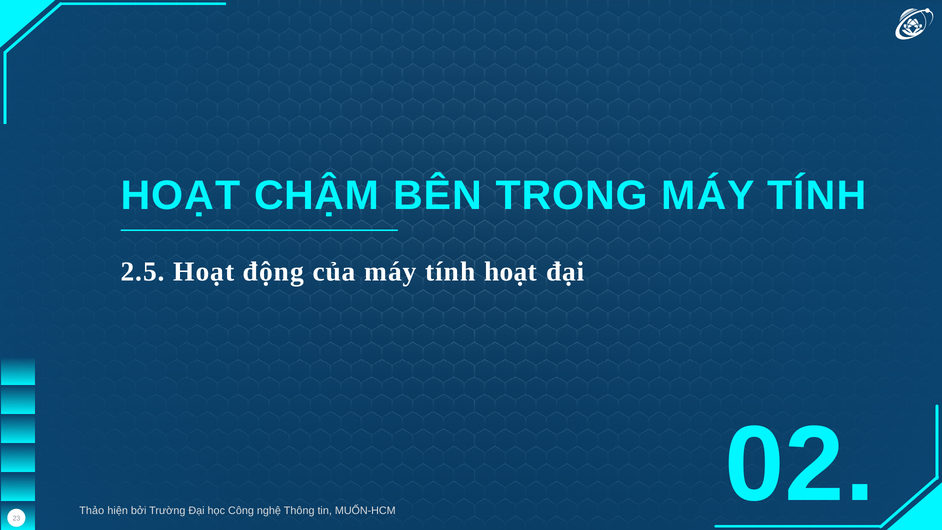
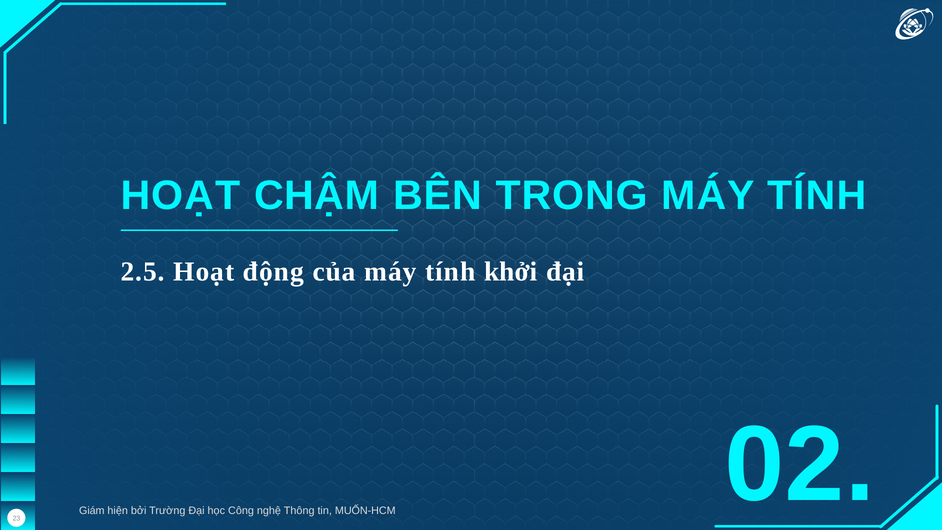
tính hoạt: hoạt -> khởi (511, 272)
Thảo: Thảo -> Giám (92, 511)
